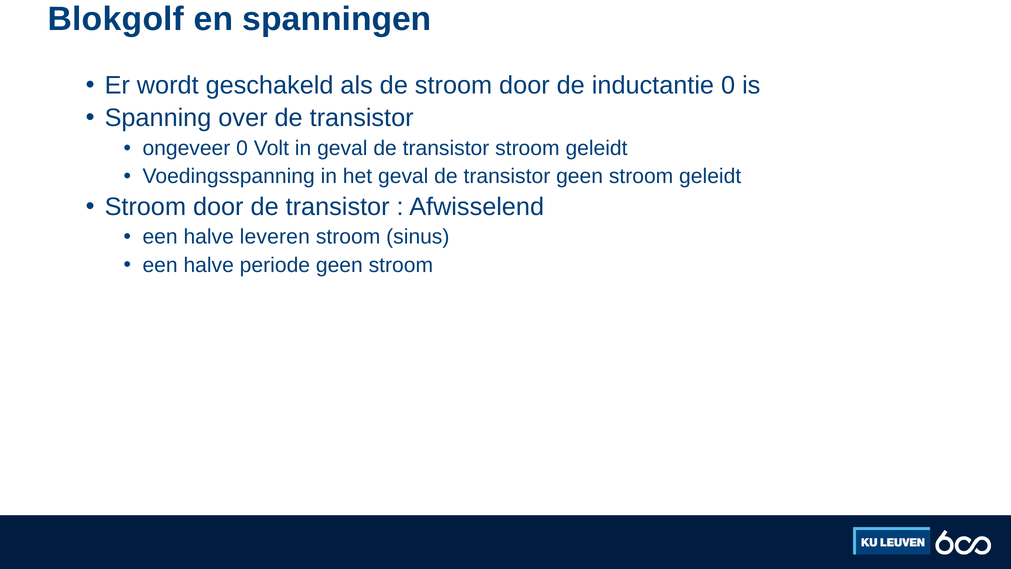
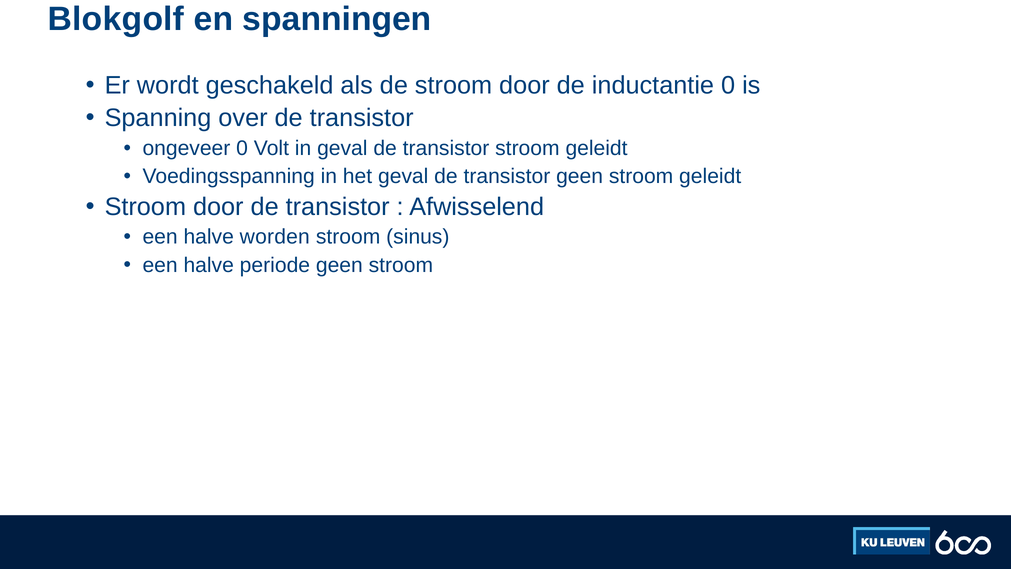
leveren: leveren -> worden (275, 237)
